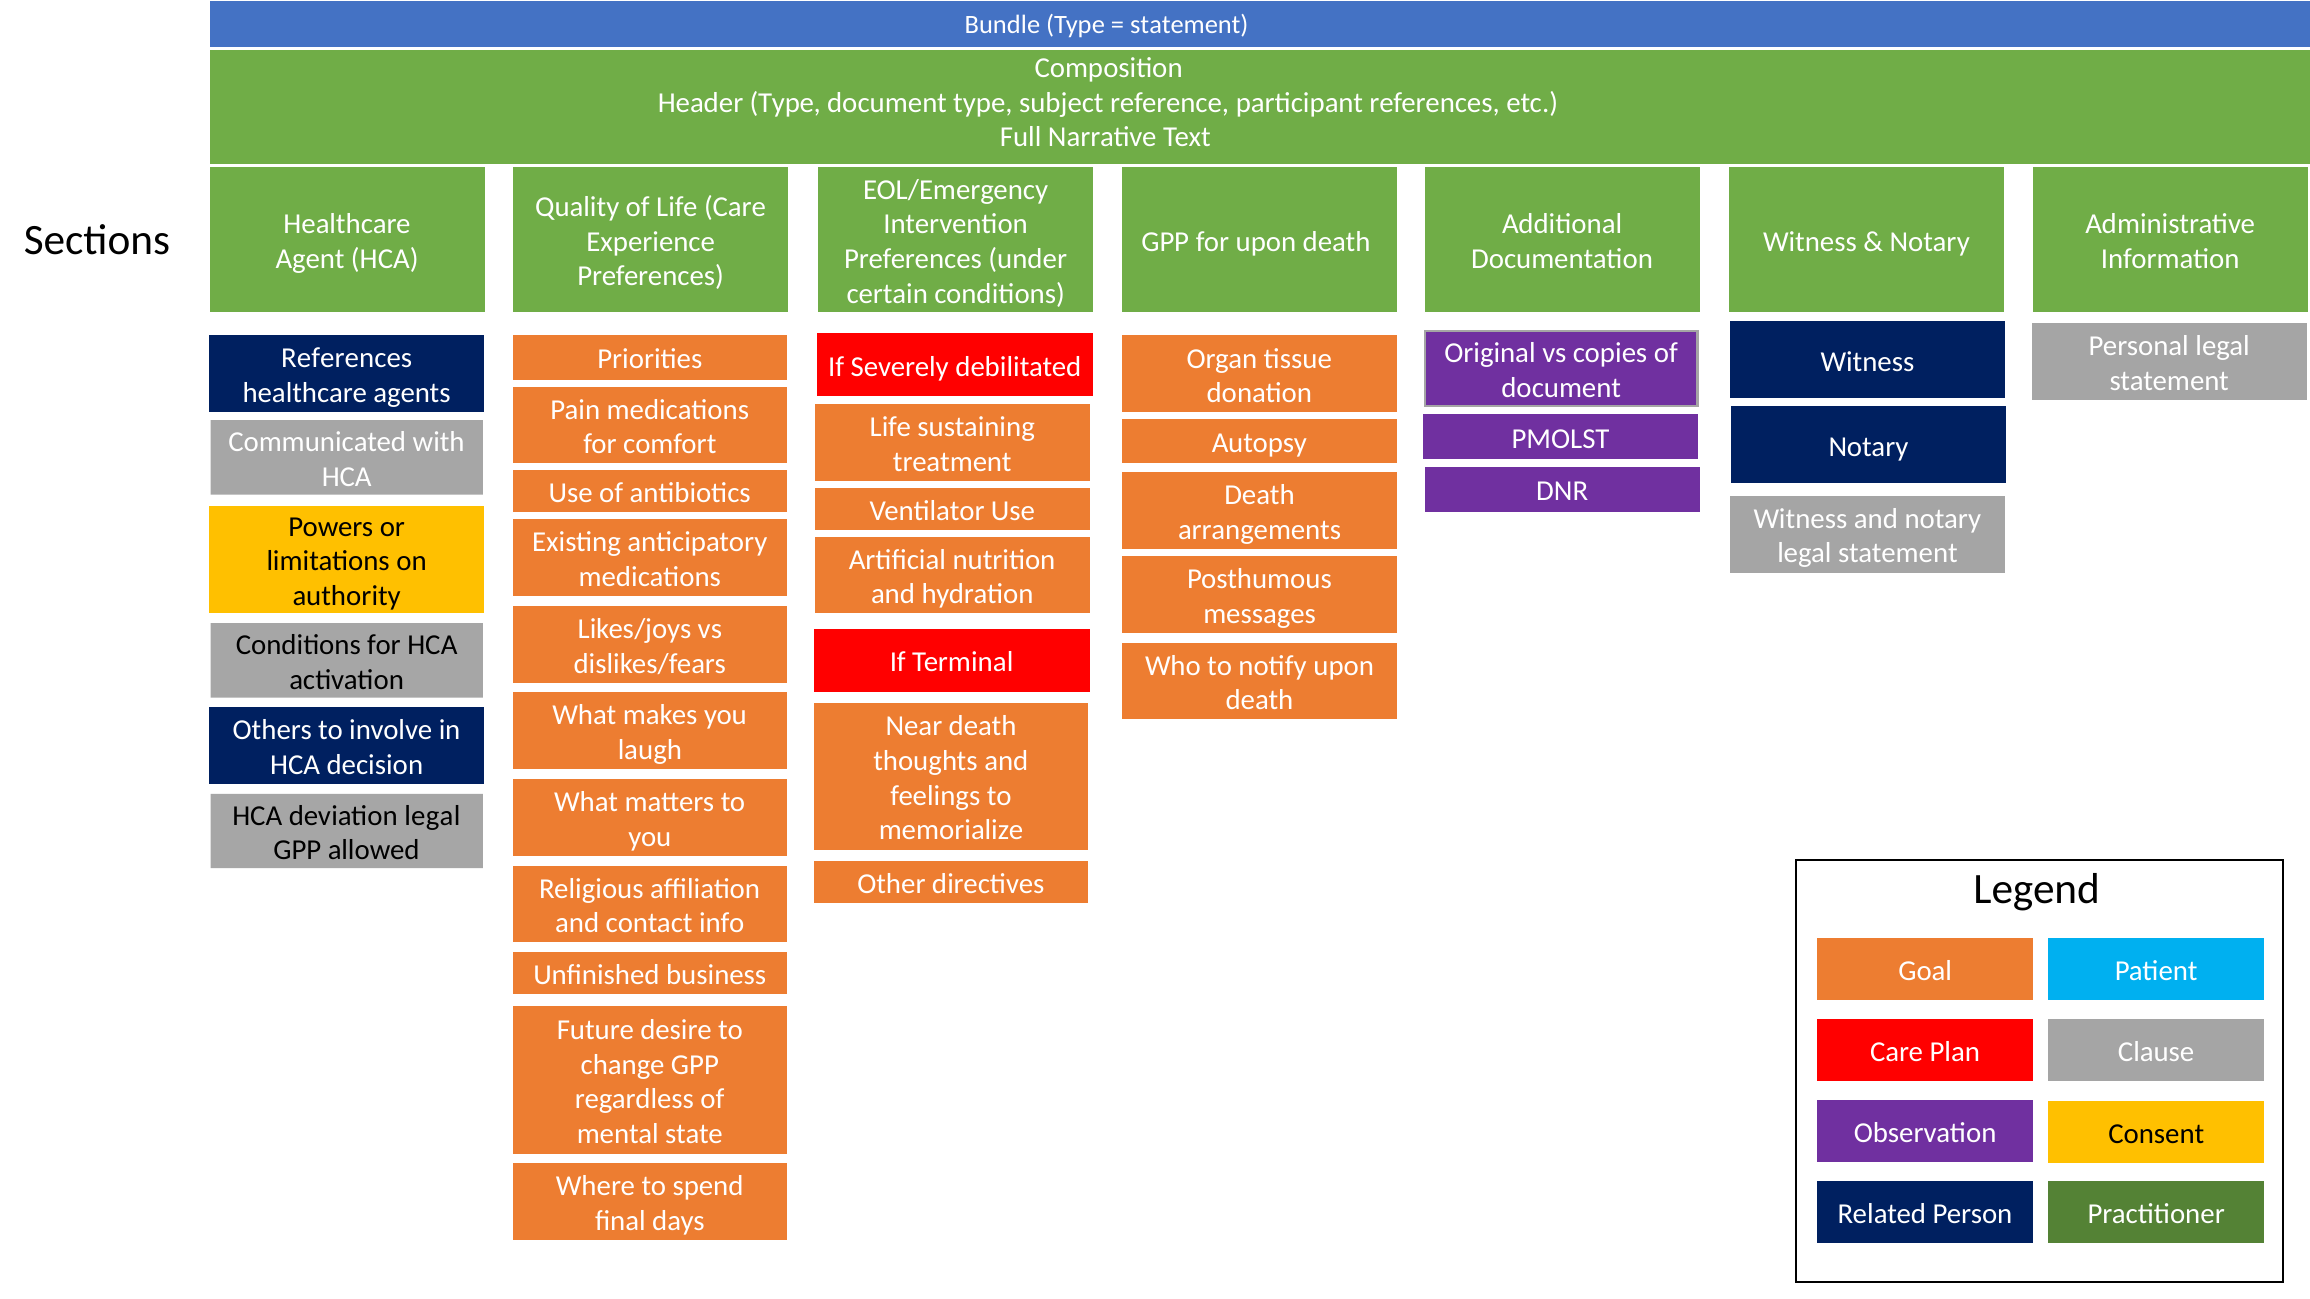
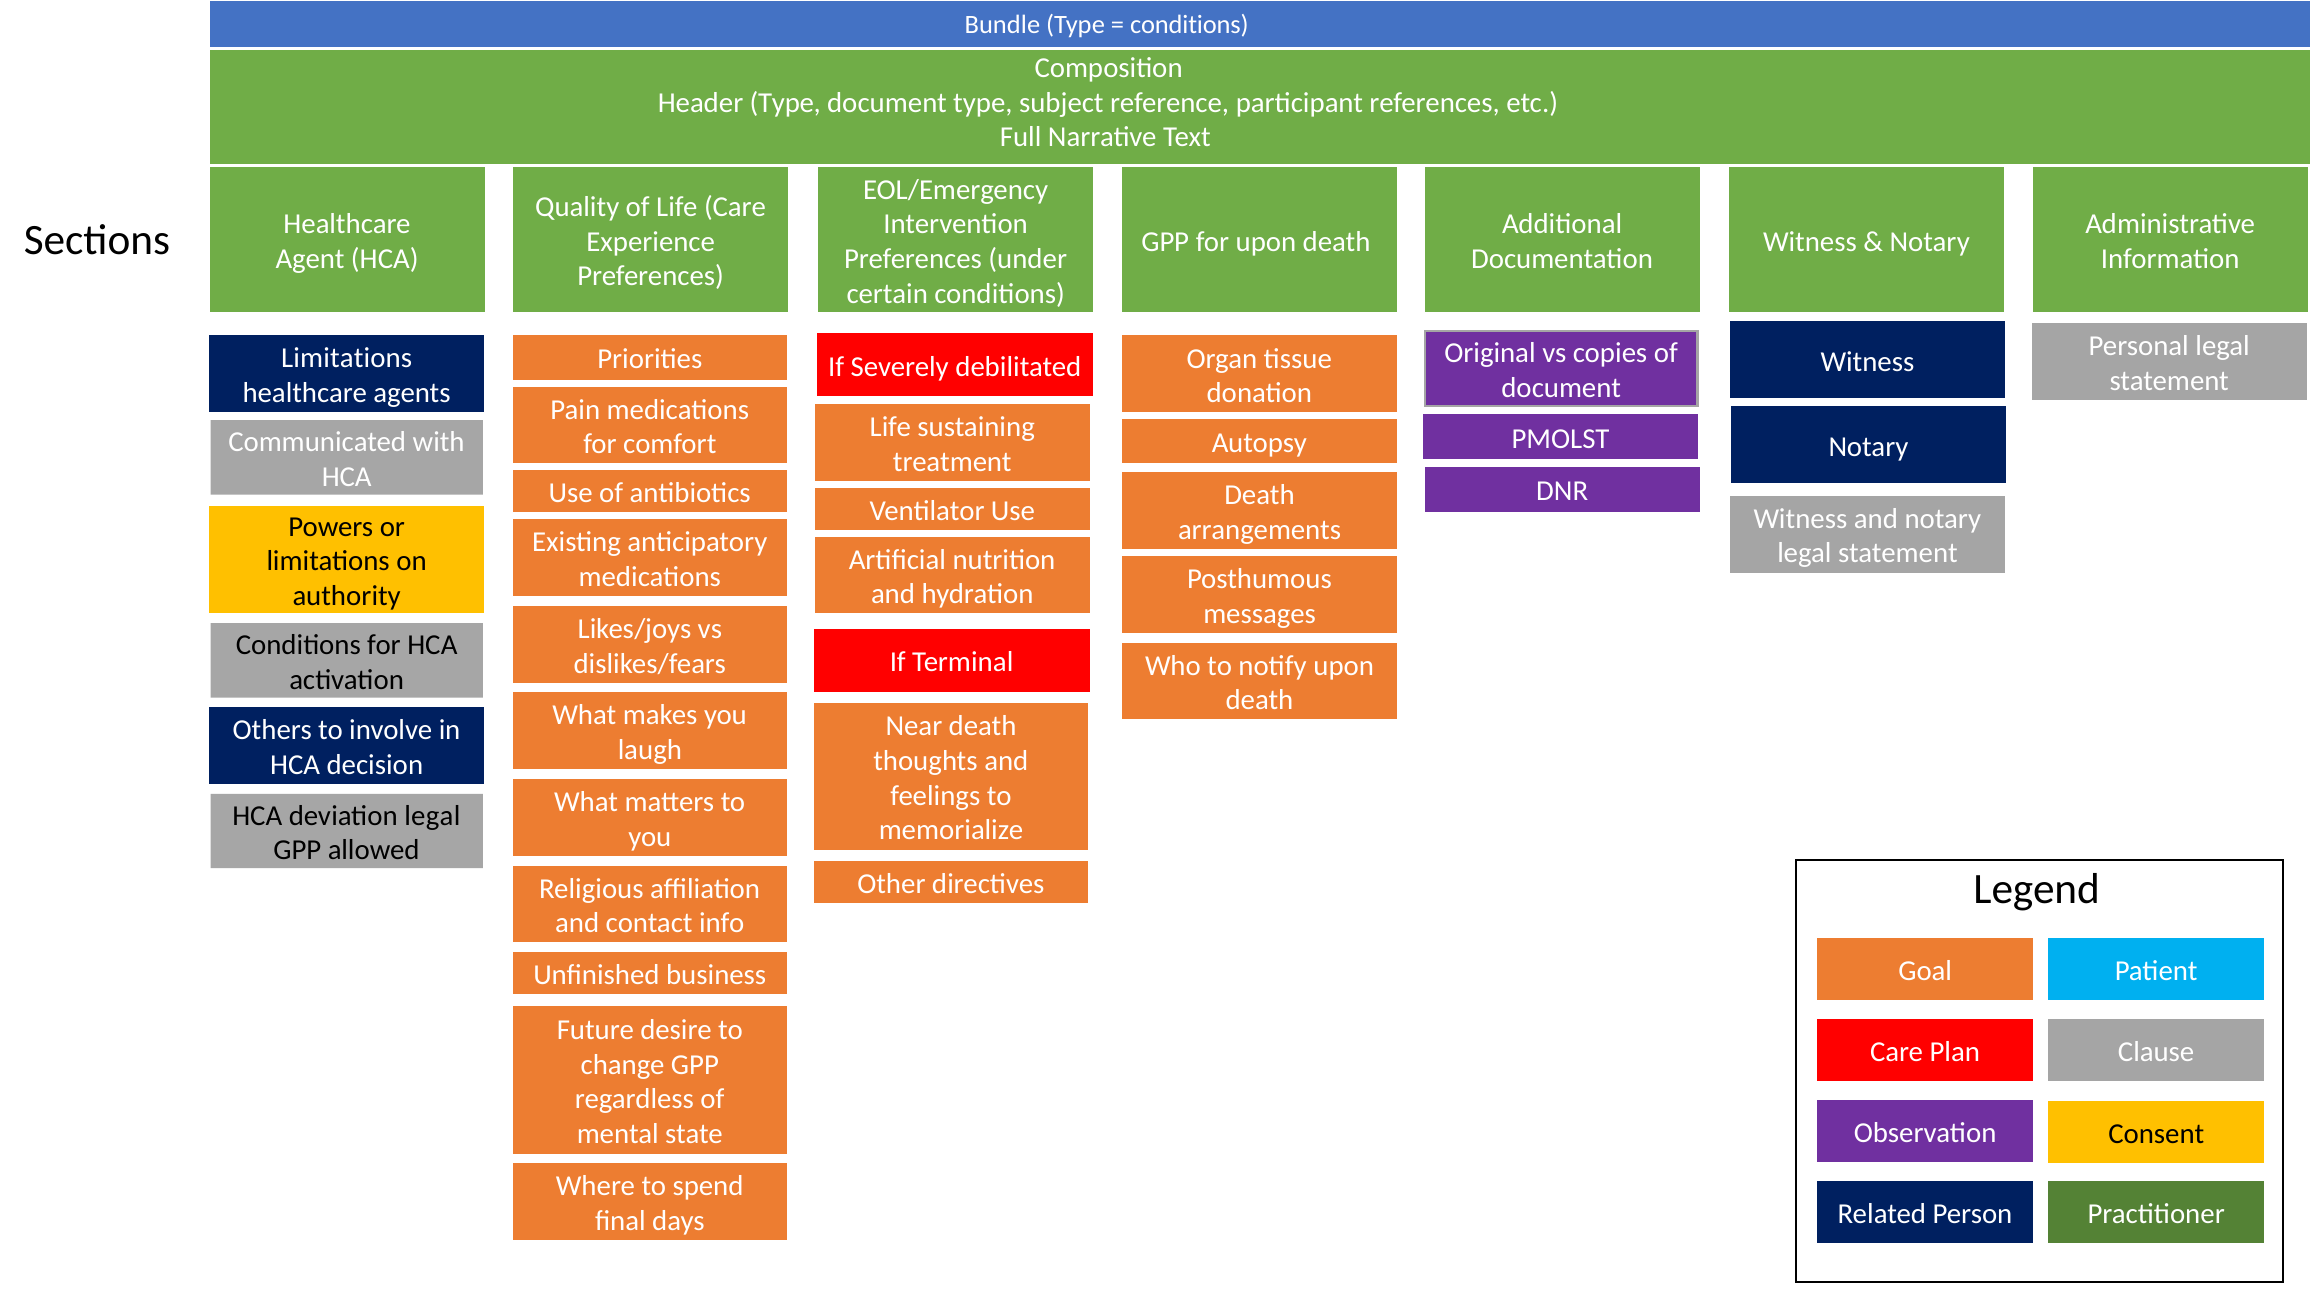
statement: statement -> conditions (1189, 25)
References: References -> Limitations (347, 358)
